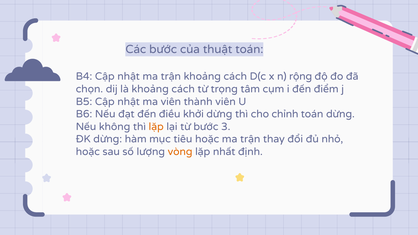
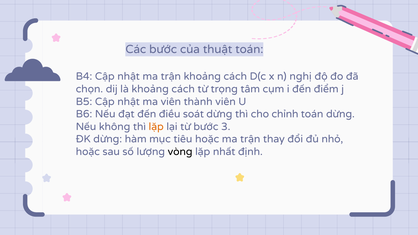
rộng: rộng -> nghị (301, 77)
khởi: khởi -> soát (193, 114)
vòng colour: orange -> black (180, 152)
